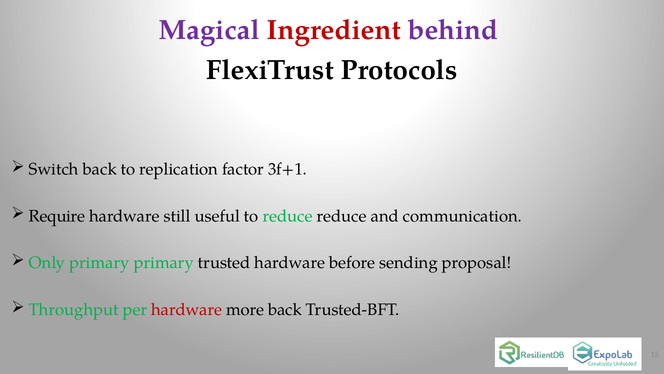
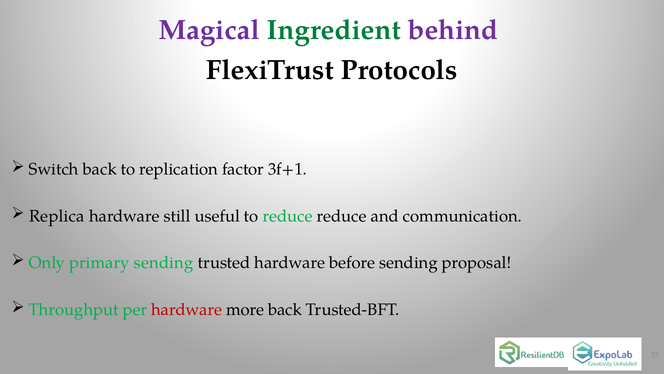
Ingredient colour: red -> green (334, 30)
Require: Require -> Replica (57, 216)
primary primary: primary -> sending (164, 263)
